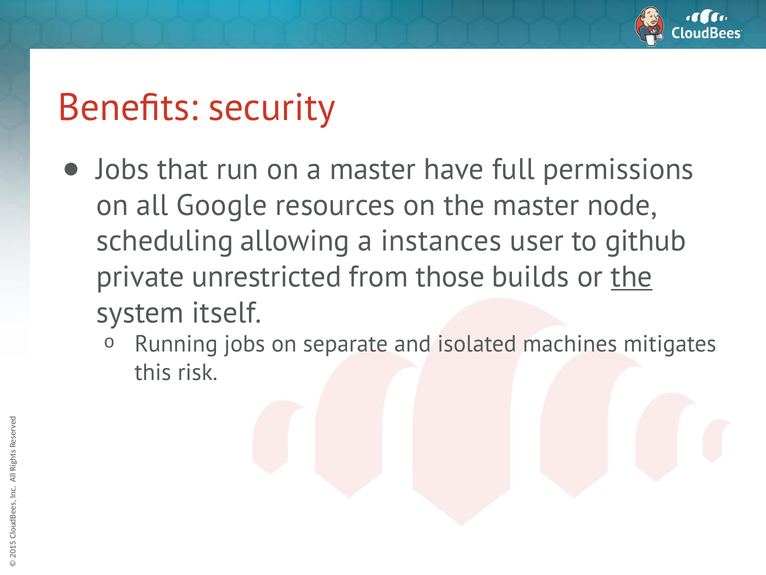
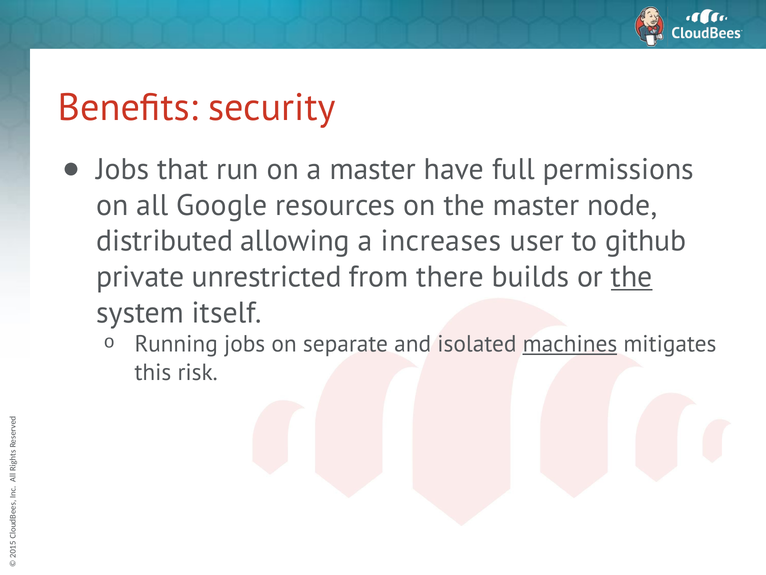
scheduling: scheduling -> distributed (165, 241)
instances: instances -> increases (441, 241)
those: those -> there (450, 277)
machines underline: none -> present (570, 344)
